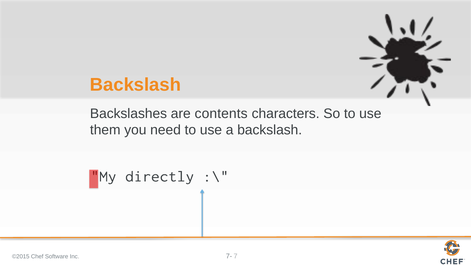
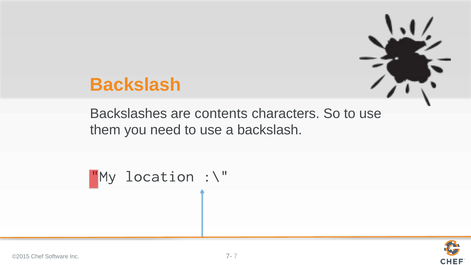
directly: directly -> location (160, 176)
